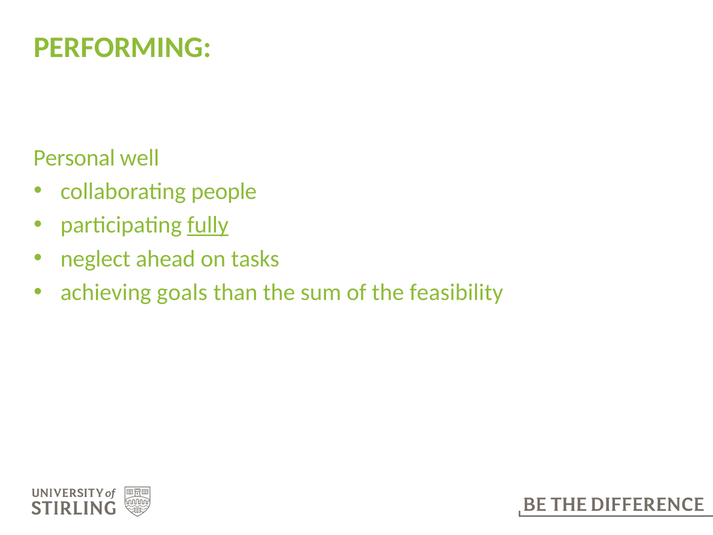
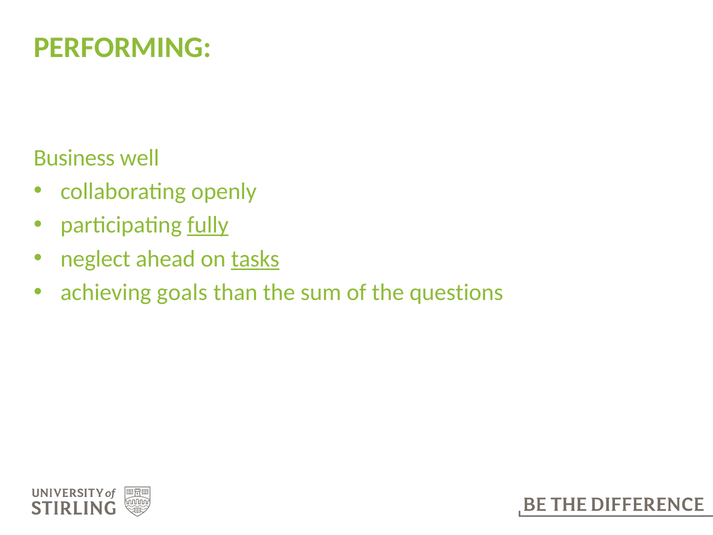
Personal: Personal -> Business (74, 158)
people: people -> openly (224, 191)
tasks underline: none -> present (255, 259)
feasibility: feasibility -> questions (456, 292)
